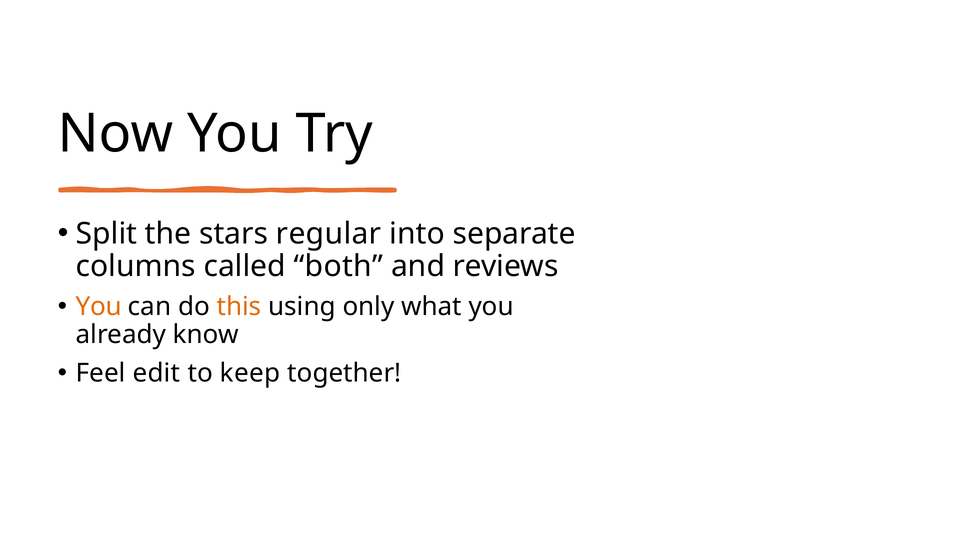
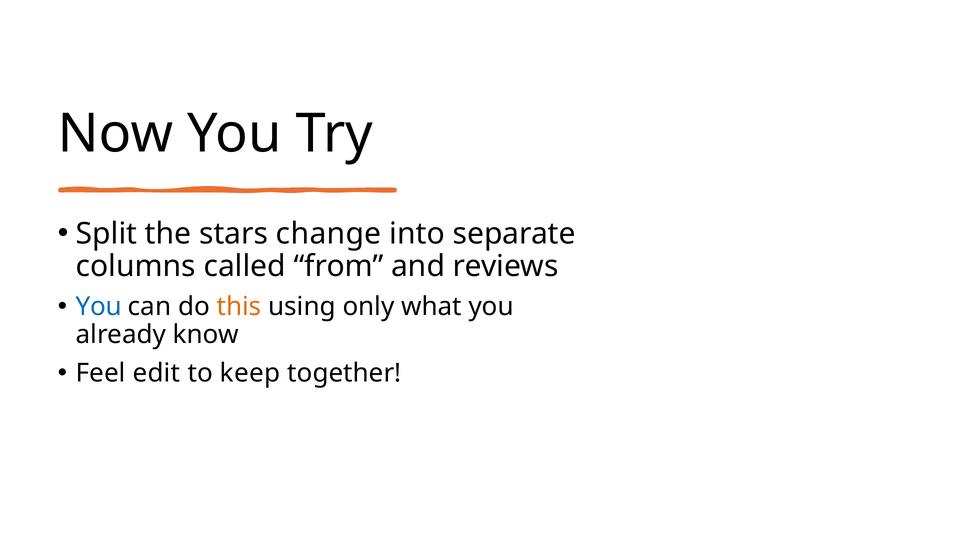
regular: regular -> change (329, 233)
both: both -> from (339, 266)
You colour: orange -> blue (99, 306)
